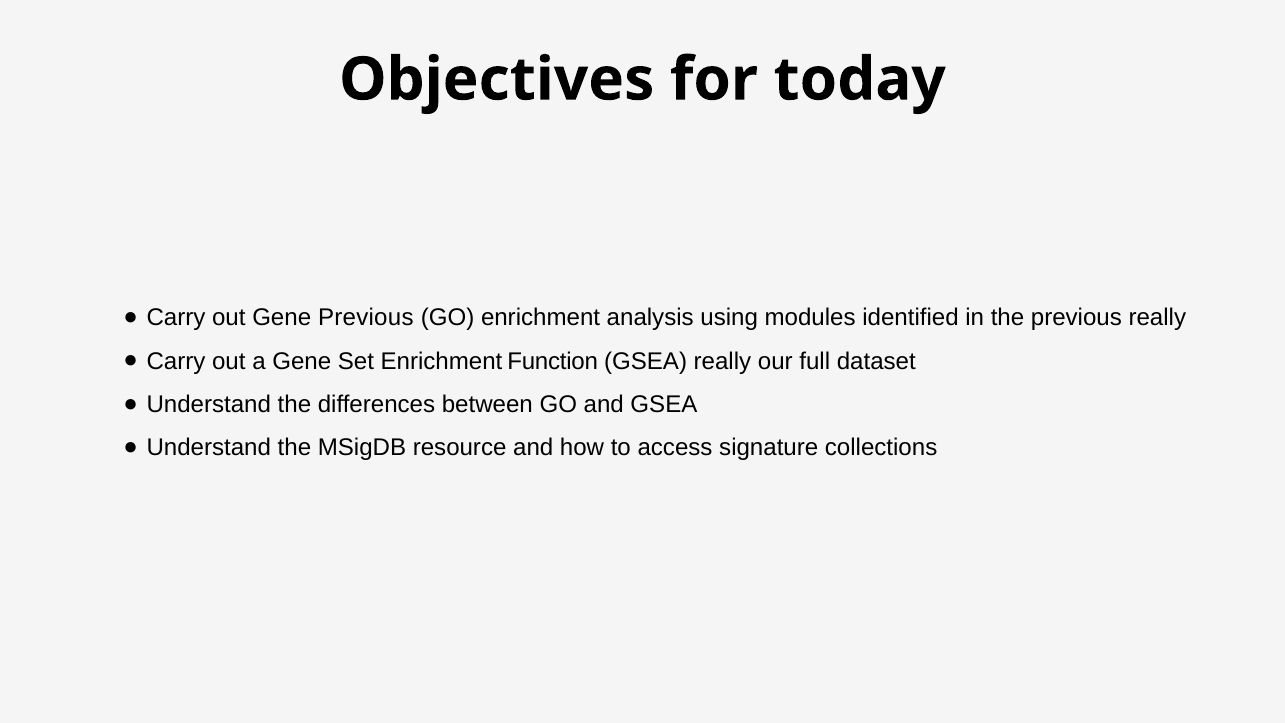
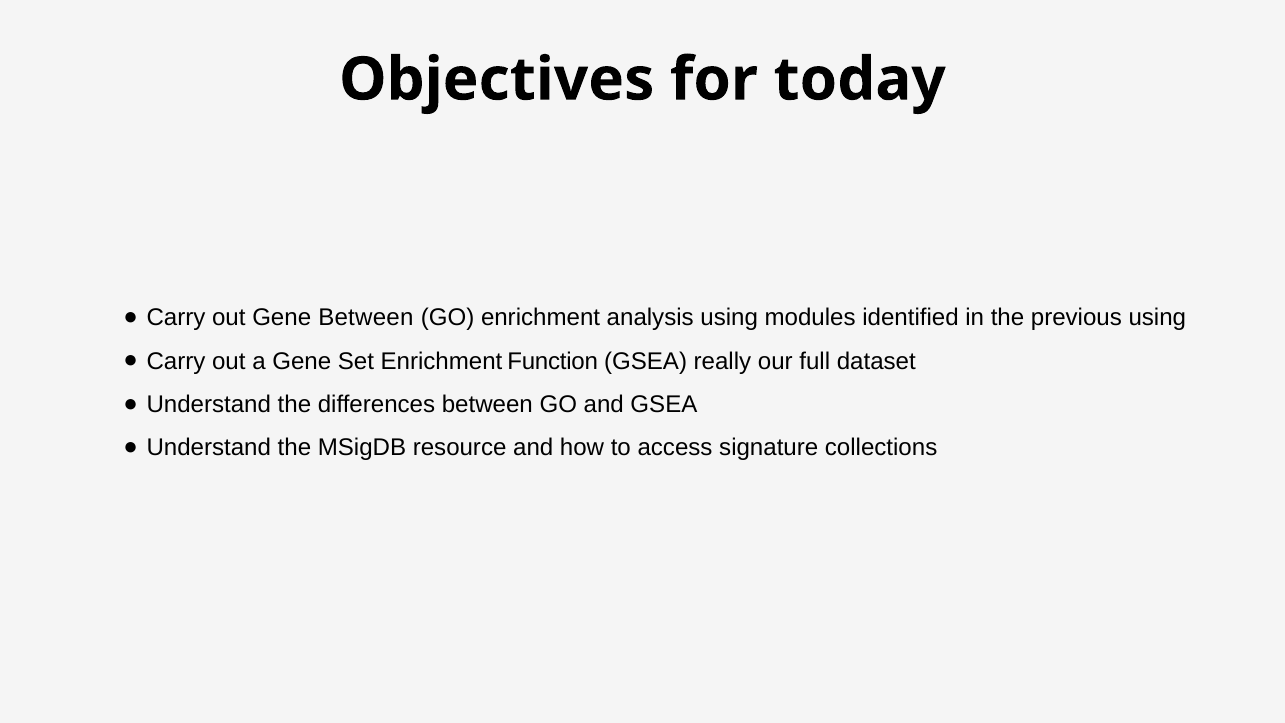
Gene Previous: Previous -> Between (366, 318)
previous really: really -> using (1157, 318)
